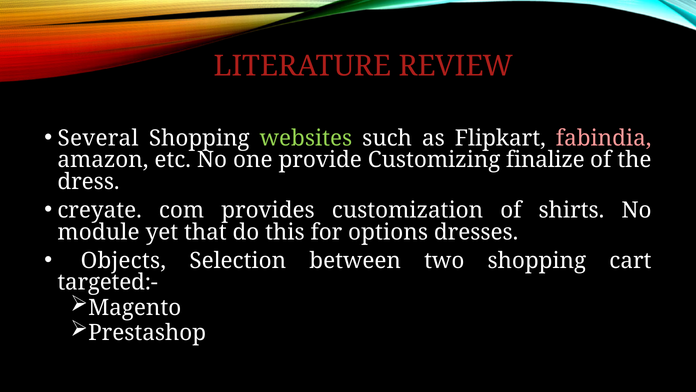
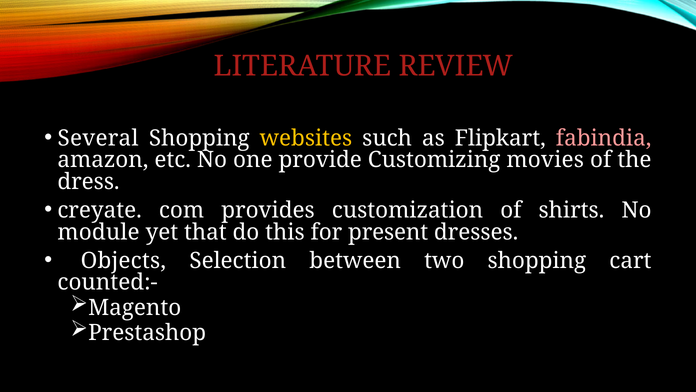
websites colour: light green -> yellow (306, 138)
finalize: finalize -> movies (545, 160)
options: options -> present (388, 232)
targeted:-: targeted:- -> counted:- (107, 282)
